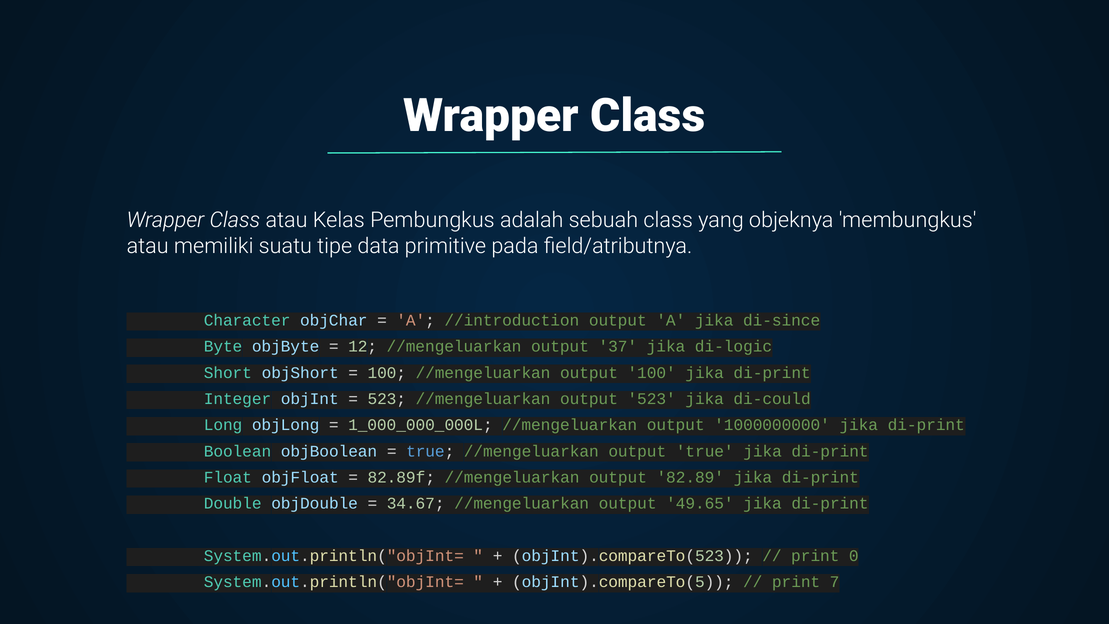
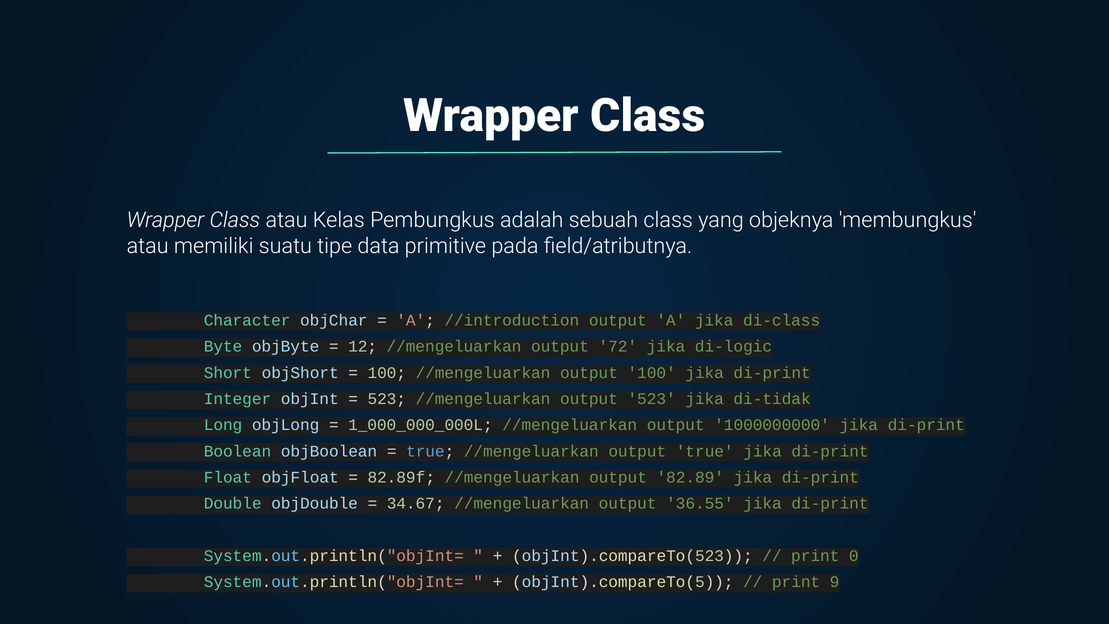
di-since: di-since -> di-class (782, 320)
37: 37 -> 72 (618, 346)
di-could: di-could -> di-tidak (772, 399)
49.65: 49.65 -> 36.55 (700, 503)
7: 7 -> 9 (835, 582)
